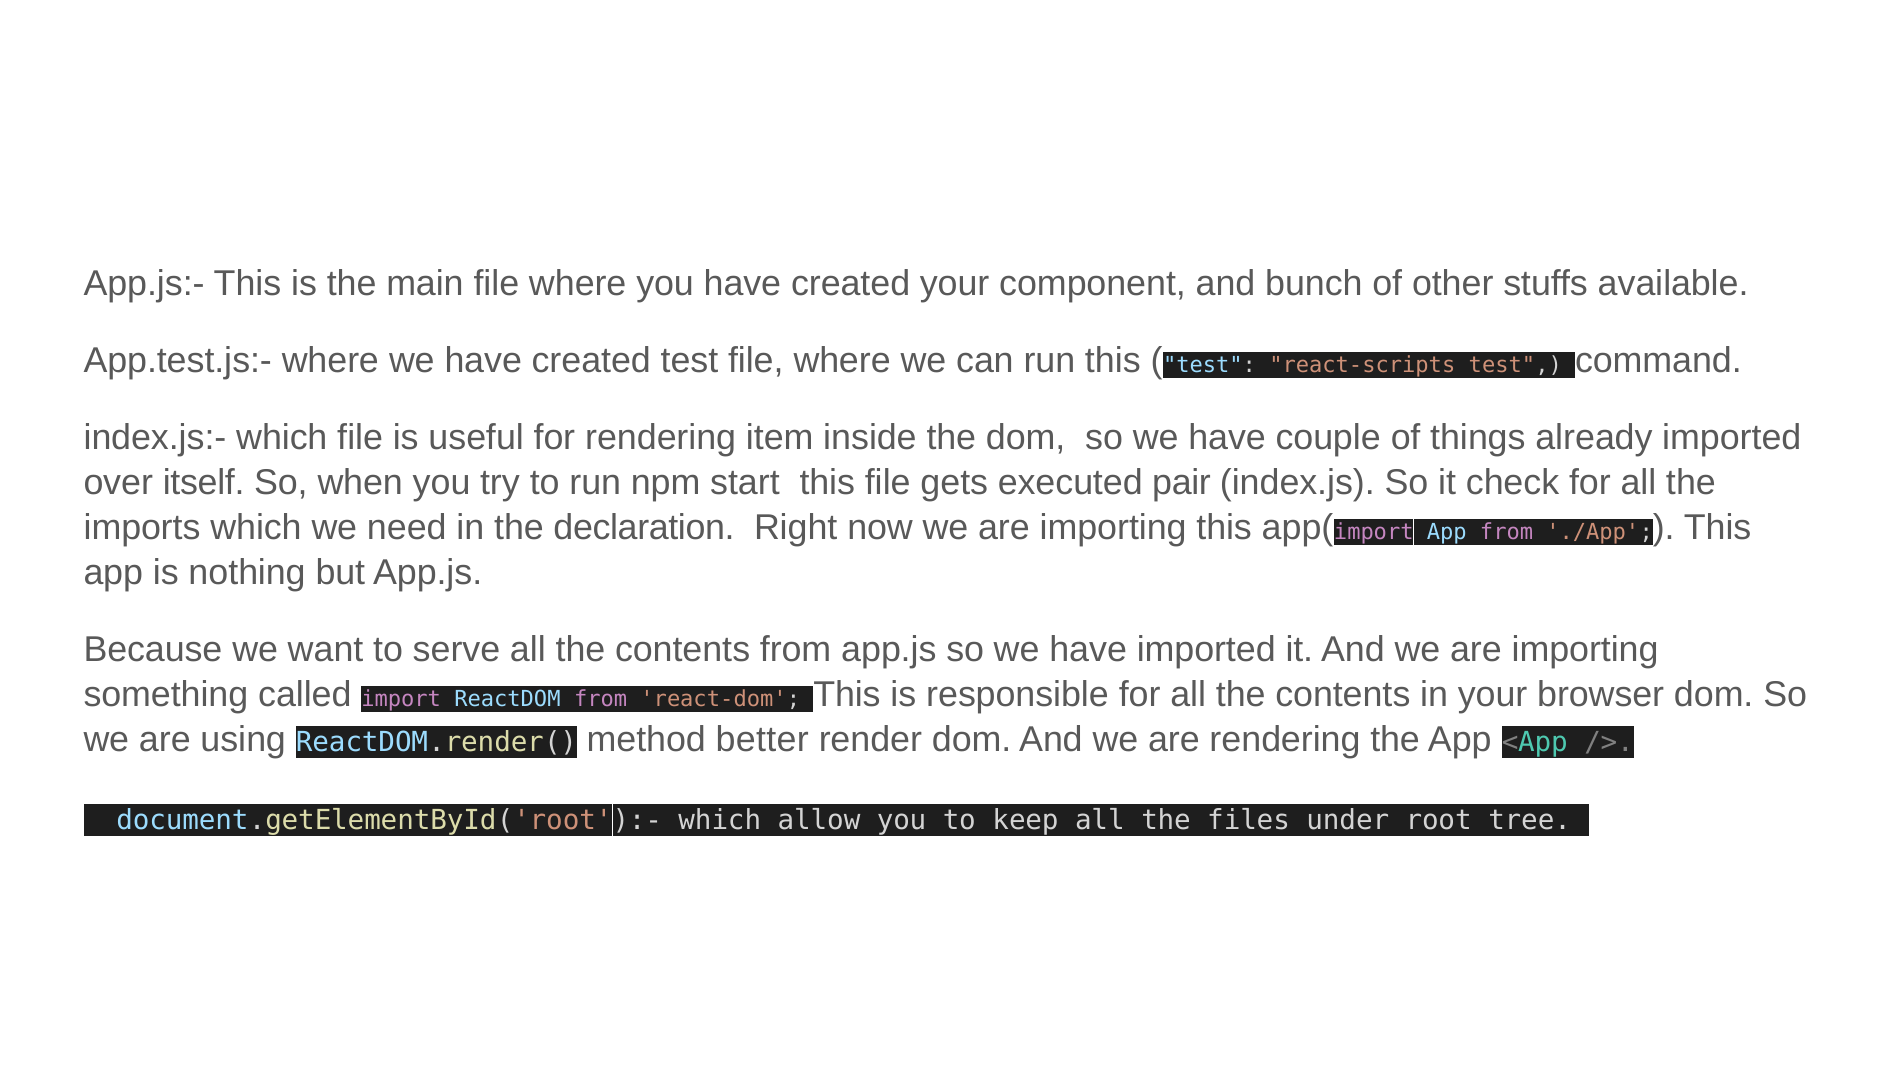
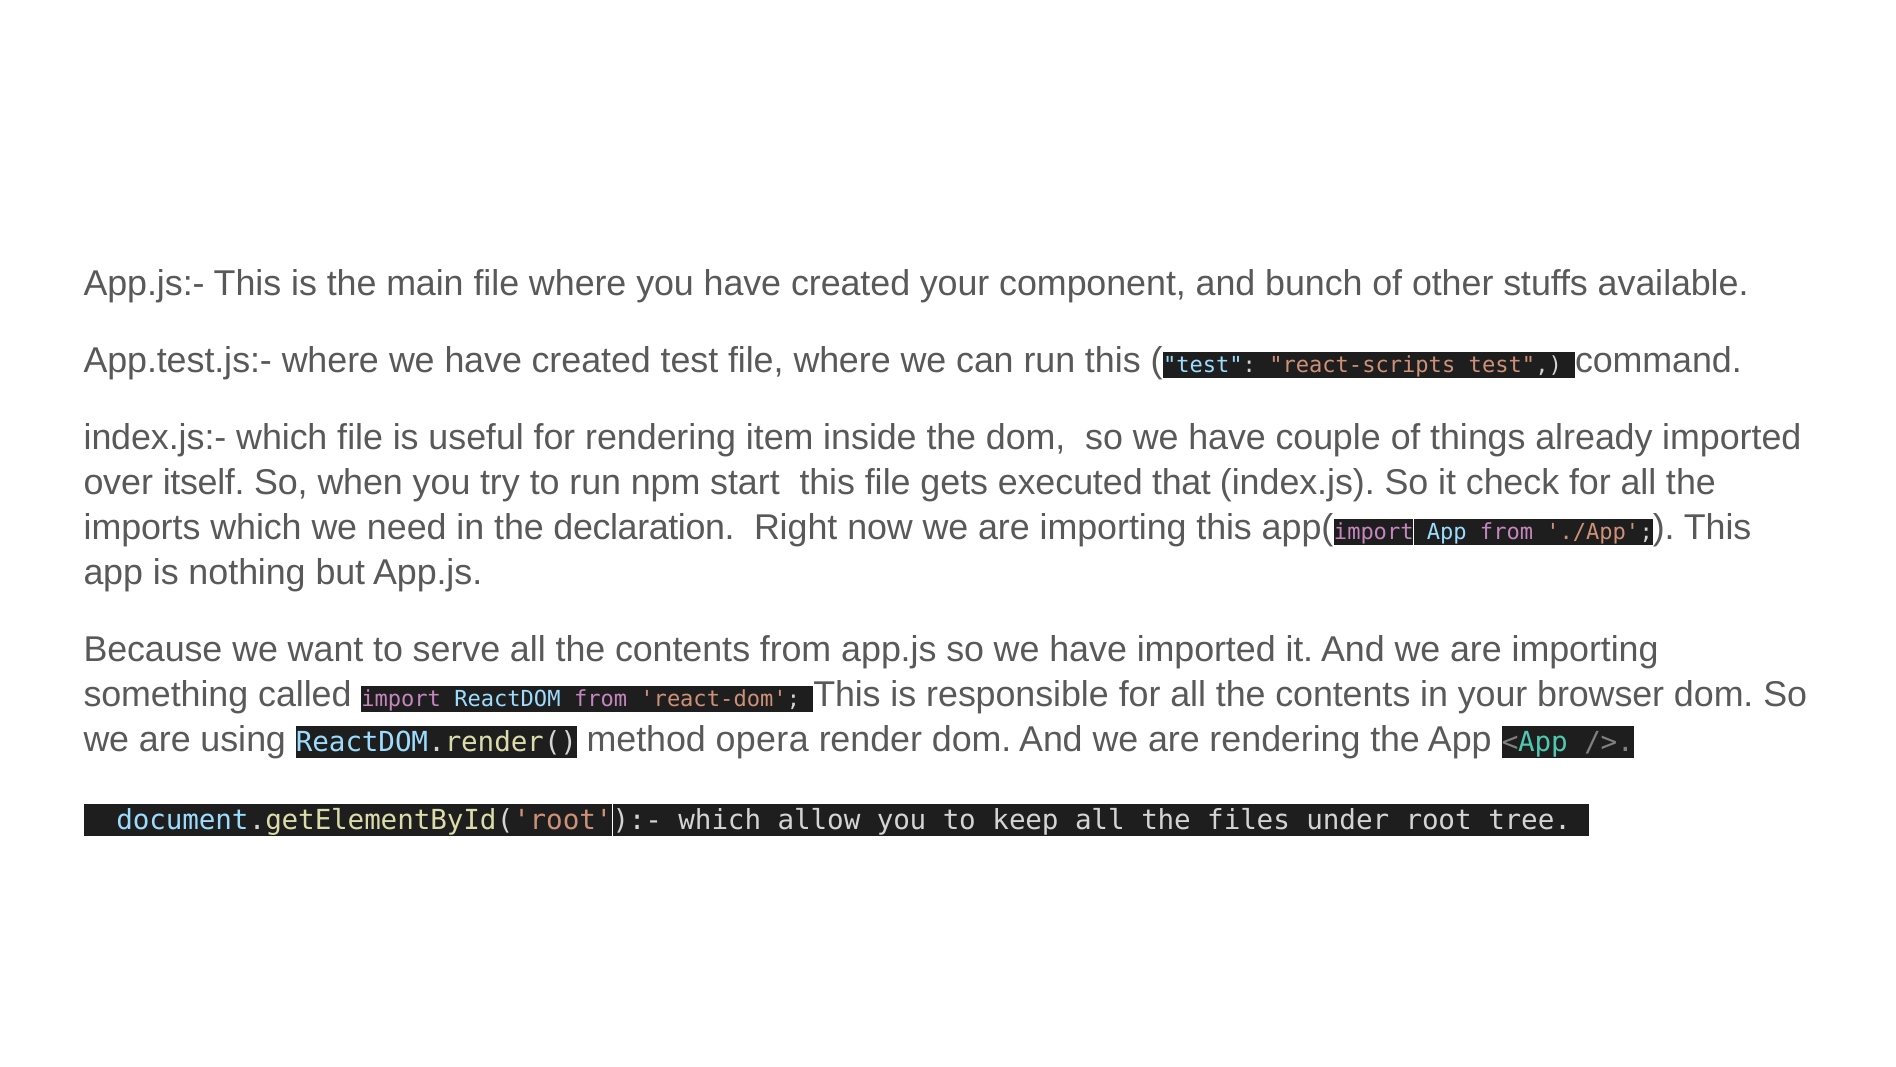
pair: pair -> that (1182, 482)
better: better -> opera (762, 739)
